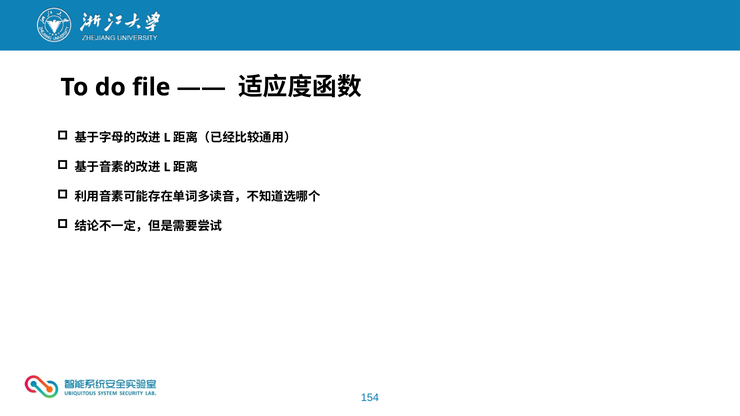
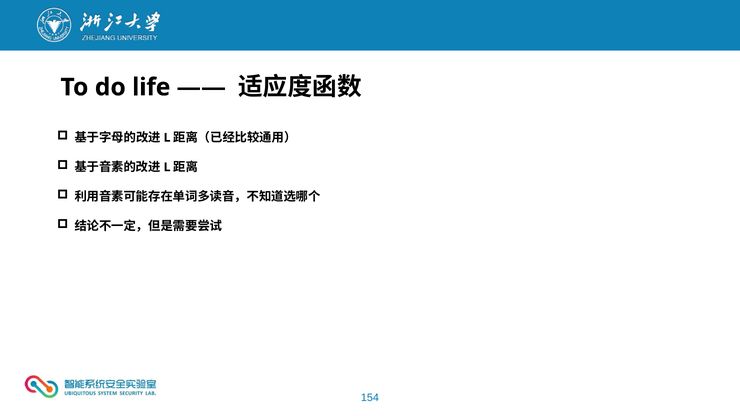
file: file -> life (151, 87)
